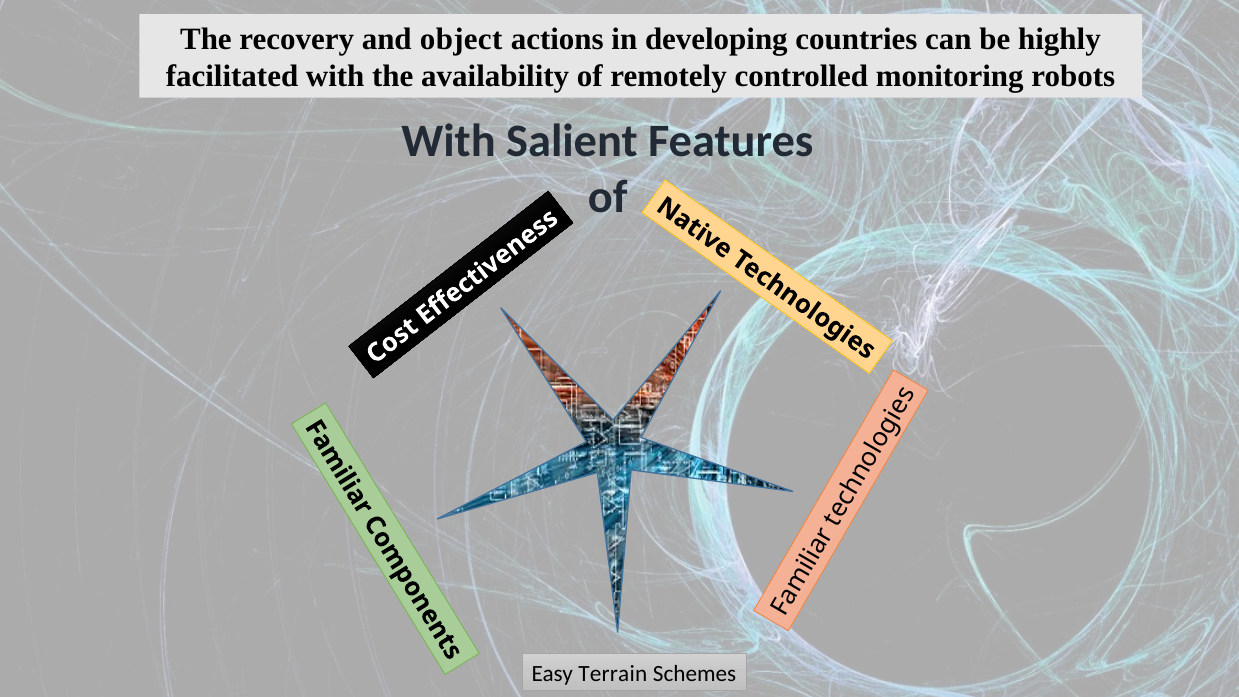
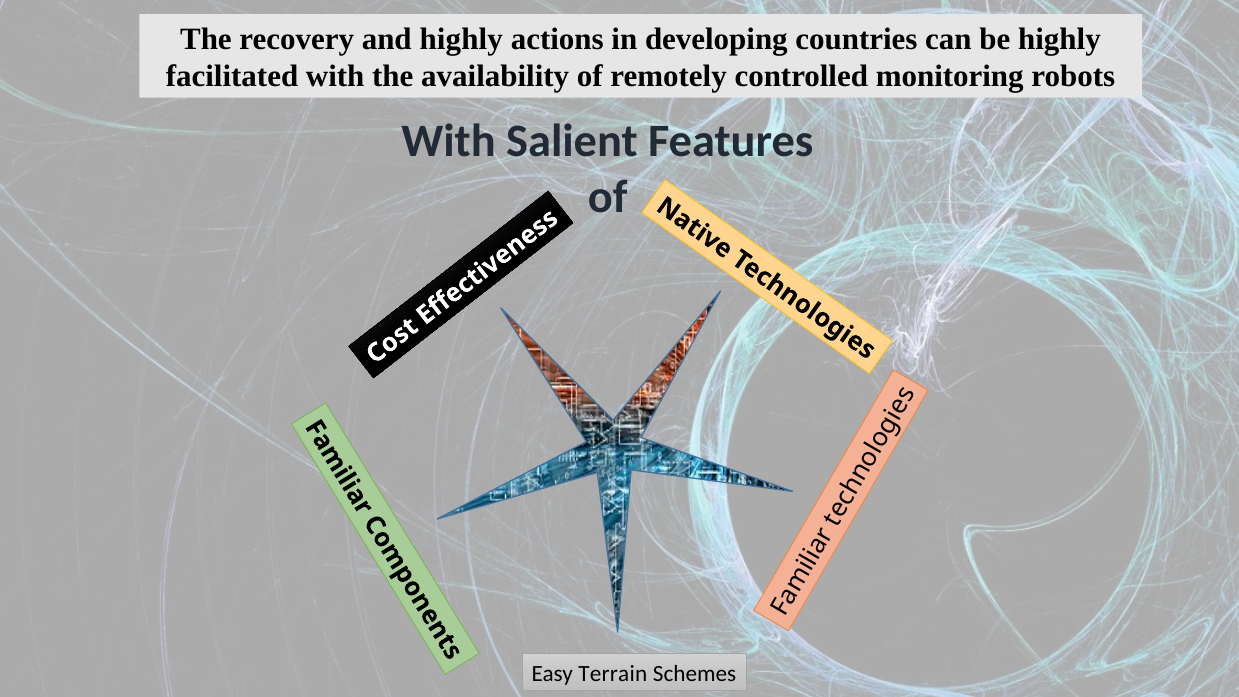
and object: object -> highly (461, 40)
